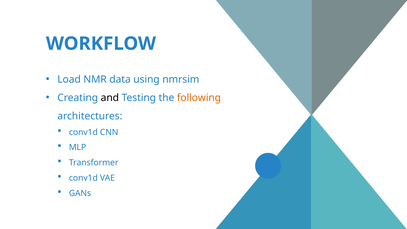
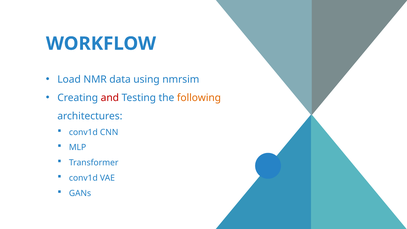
and colour: black -> red (110, 98)
